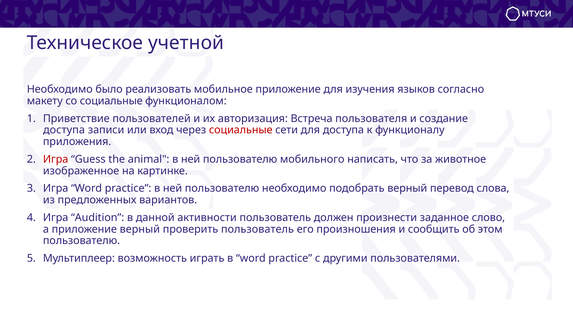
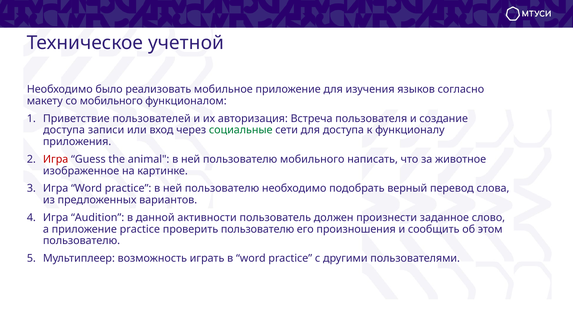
со социальные: социальные -> мобильного (111, 101)
социальные colour: red -> green (241, 130)
приложение верный: верный -> practice (140, 229)
проверить пользователь: пользователь -> пользователю (258, 229)
